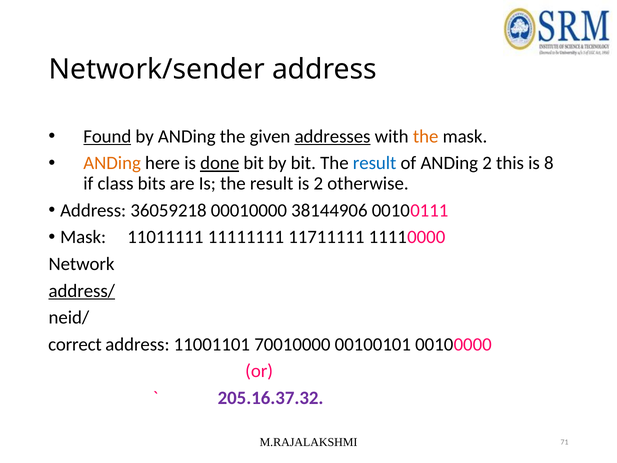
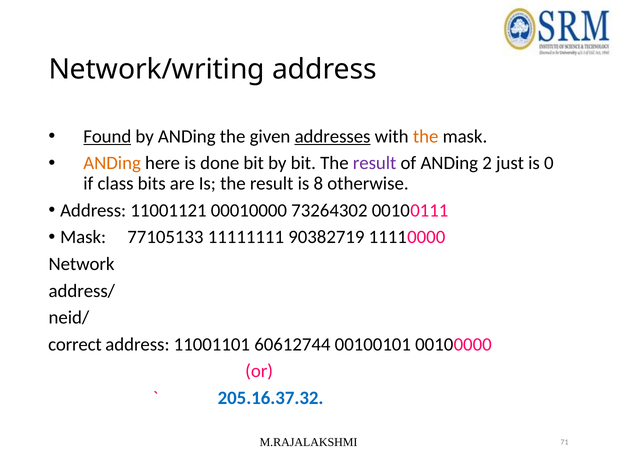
Network/sender: Network/sender -> Network/writing (157, 69)
done underline: present -> none (220, 163)
result colour: blue -> purple (375, 163)
this: this -> just (510, 163)
8: 8 -> 0 (549, 163)
is 2: 2 -> 8 (318, 183)
36059218: 36059218 -> 11001121 (168, 210)
38144906: 38144906 -> 73264302 (329, 210)
11011111: 11011111 -> 77105133 (165, 237)
11711111: 11711111 -> 90382719 (326, 237)
address/ underline: present -> none (82, 291)
70010000: 70010000 -> 60612744 (292, 344)
205.16.37.32 colour: purple -> blue (271, 398)
